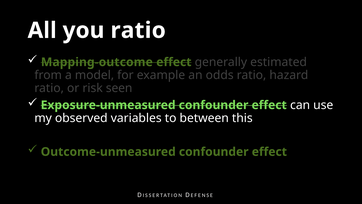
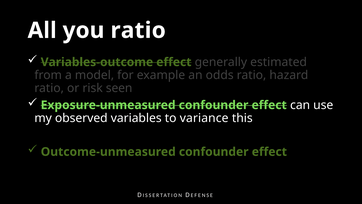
Mapping-outcome: Mapping-outcome -> Variables-outcome (97, 62)
between: between -> variance (204, 118)
